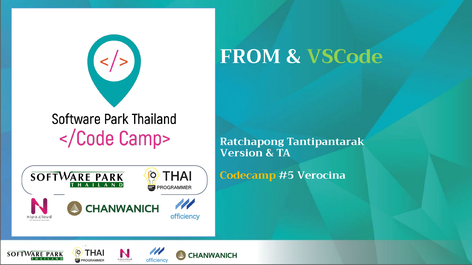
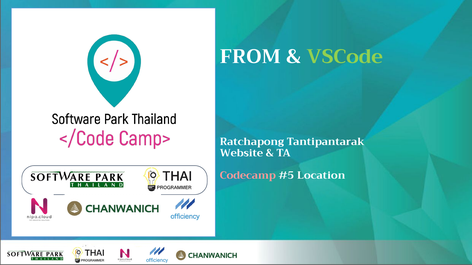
Version: Version -> Website (241, 153)
Codecamp colour: yellow -> pink (248, 176)
Verocina: Verocina -> Location (321, 176)
